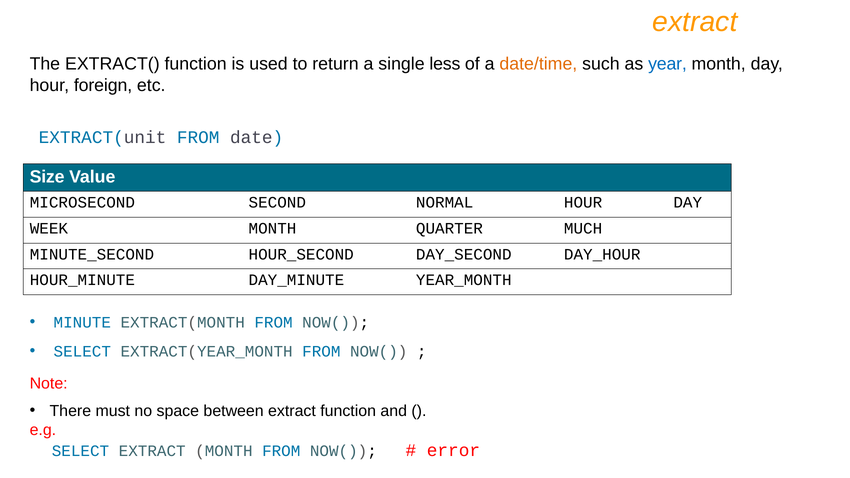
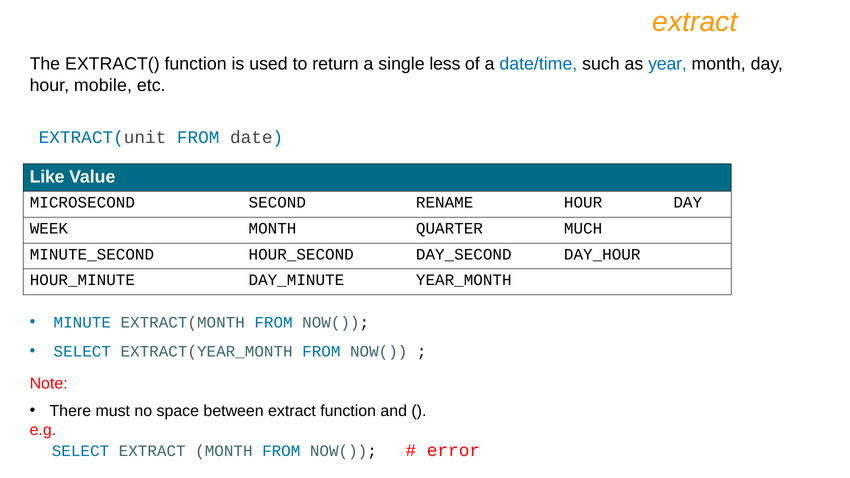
date/time colour: orange -> blue (538, 64)
foreign: foreign -> mobile (103, 85)
Size: Size -> Like (47, 177)
NORMAL: NORMAL -> RENAME (445, 203)
